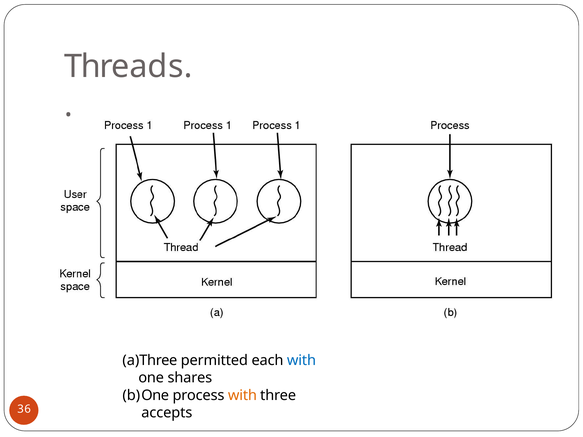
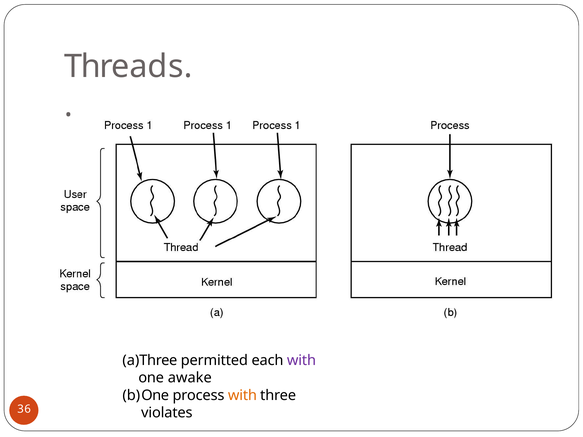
with colour: blue -> purple (302, 360)
shares: shares -> awake (190, 378)
accepts: accepts -> violates (167, 413)
